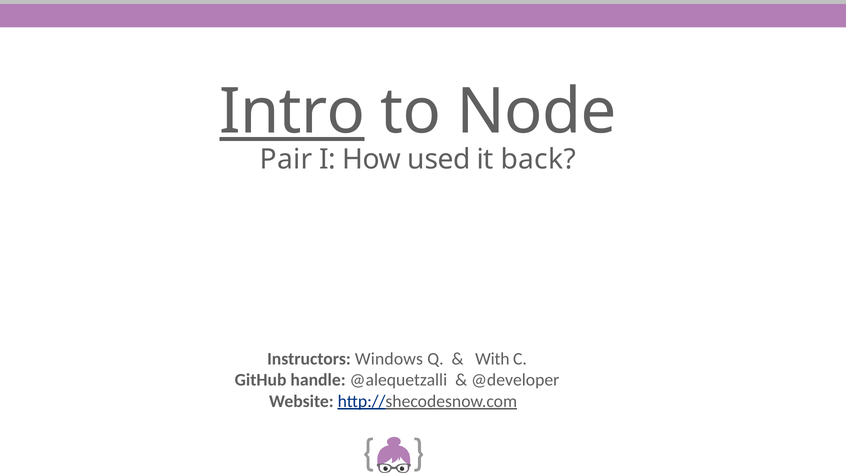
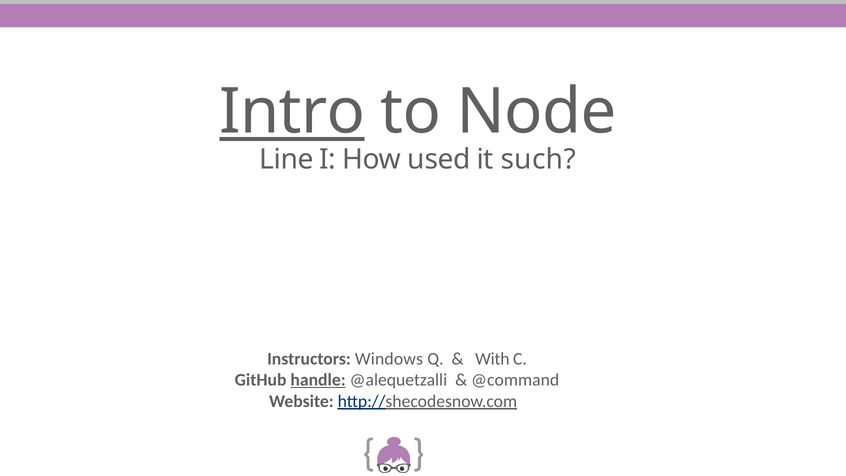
Pair: Pair -> Line (286, 159)
back: back -> such (538, 159)
handle underline: none -> present (318, 380)
@developer: @developer -> @command (515, 380)
